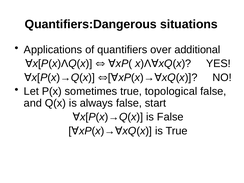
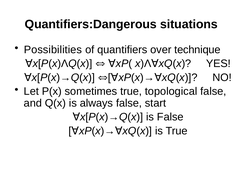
Applications: Applications -> Possibilities (53, 50)
additional: additional -> technique (197, 50)
